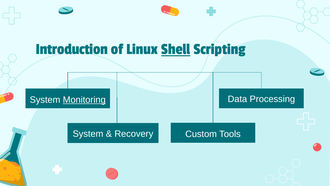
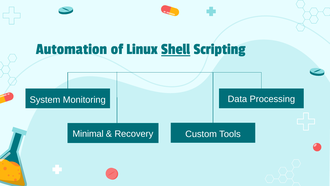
Introduction: Introduction -> Automation (72, 49)
Monitoring underline: present -> none (84, 100)
System: System -> Minimal (88, 133)
